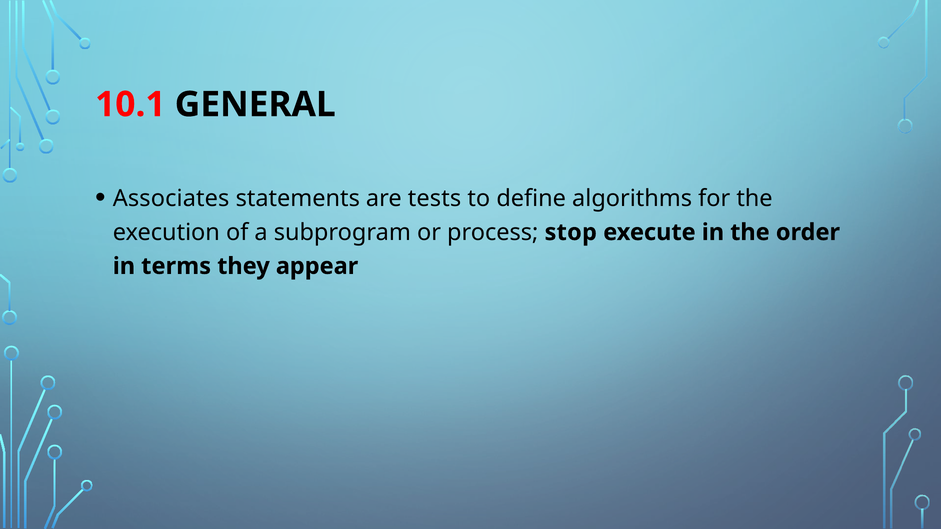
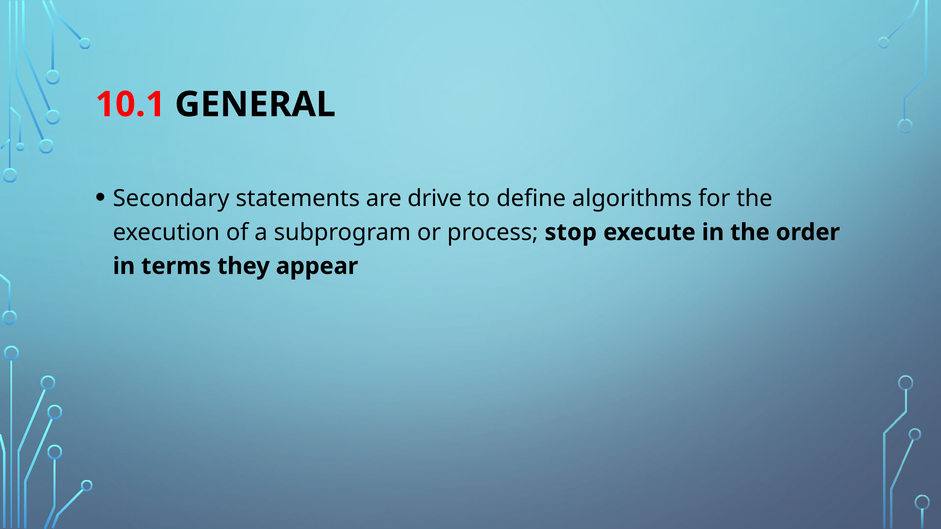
Associates: Associates -> Secondary (171, 199)
tests: tests -> drive (435, 199)
